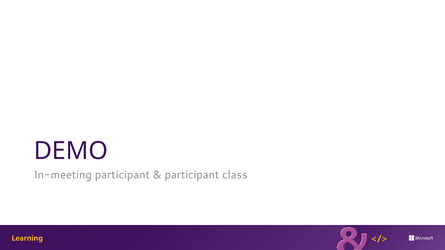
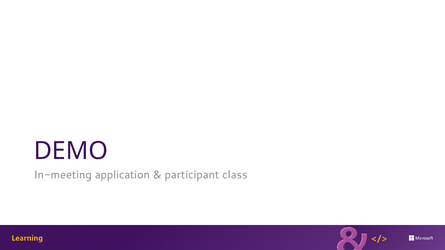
In-meeting participant: participant -> application (122, 175)
